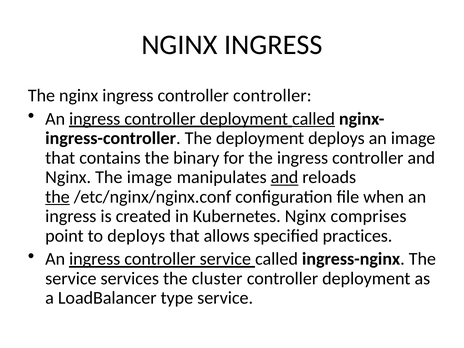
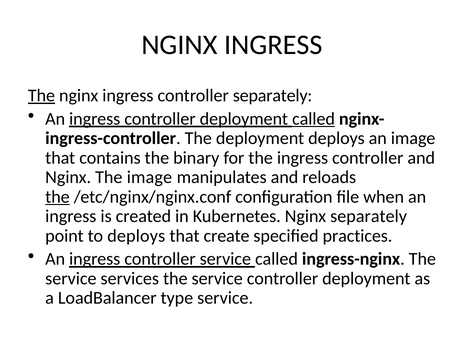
The underline: none -> present (41, 96)
controller controller: controller -> separately (273, 96)
and underline: present -> none (284, 177)
Nginx comprises: comprises -> separately (369, 216)
allows: allows -> create (227, 236)
cluster: cluster -> service (217, 278)
